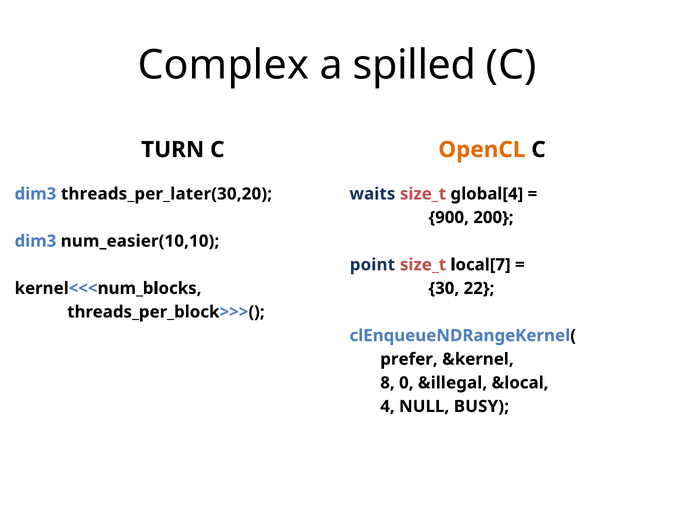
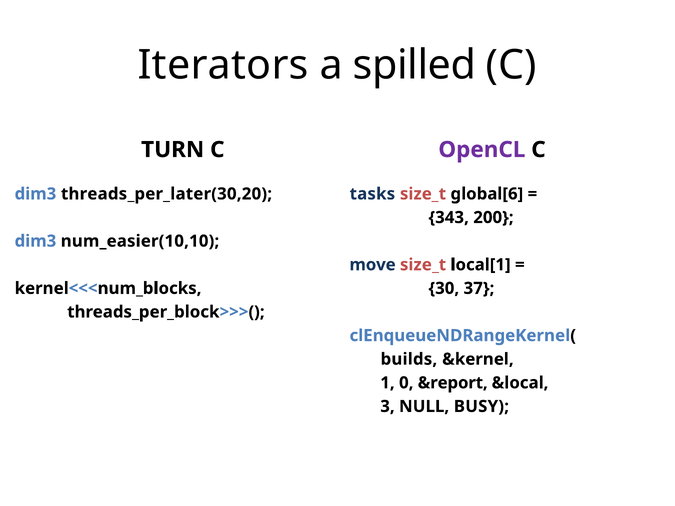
Complex: Complex -> Iterators (223, 65)
OpenCL colour: orange -> purple (482, 150)
waits: waits -> tasks (372, 194)
global[4: global[4 -> global[6 (487, 194)
900: 900 -> 343 (449, 218)
point: point -> move (373, 265)
local[7: local[7 -> local[1 (481, 265)
22: 22 -> 37 (479, 288)
prefer: prefer -> builds (409, 359)
8: 8 -> 1 (387, 383)
&illegal: &illegal -> &report (453, 383)
4: 4 -> 3 (387, 407)
